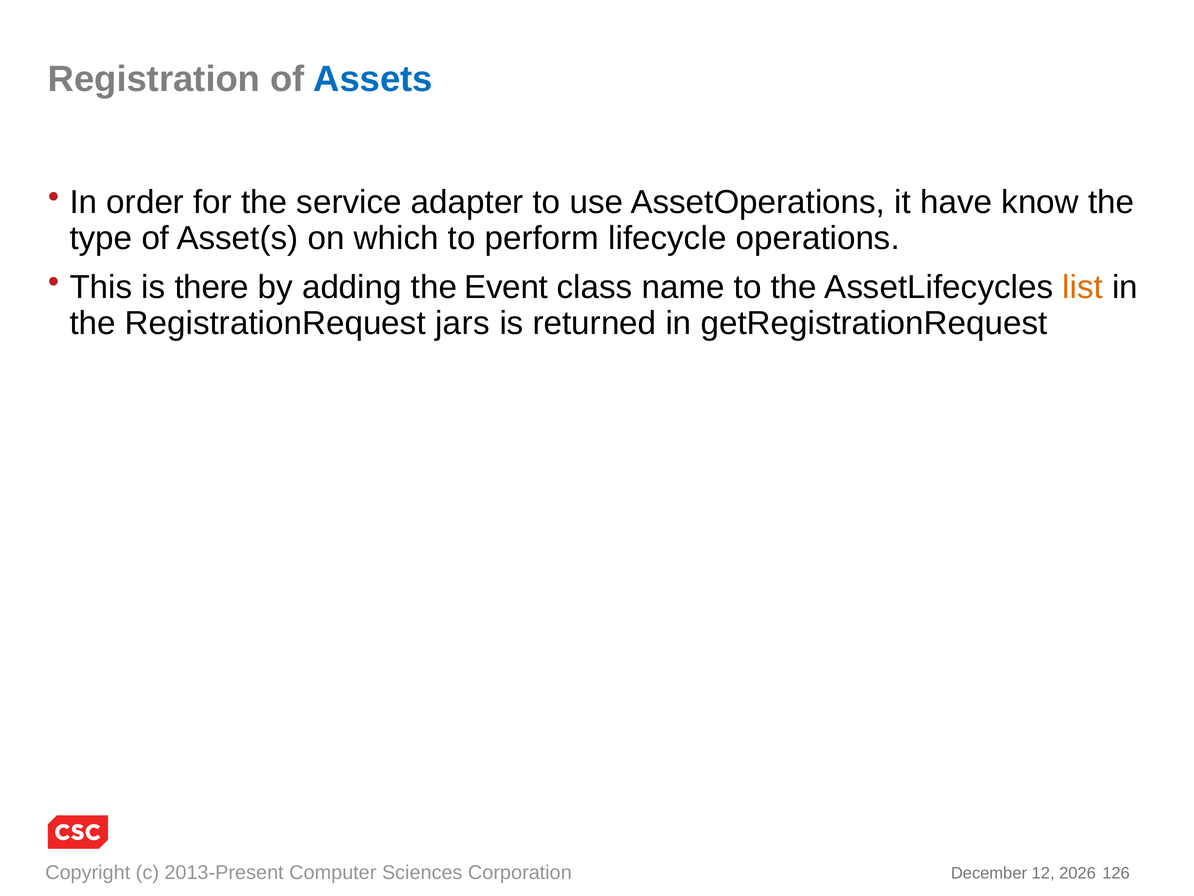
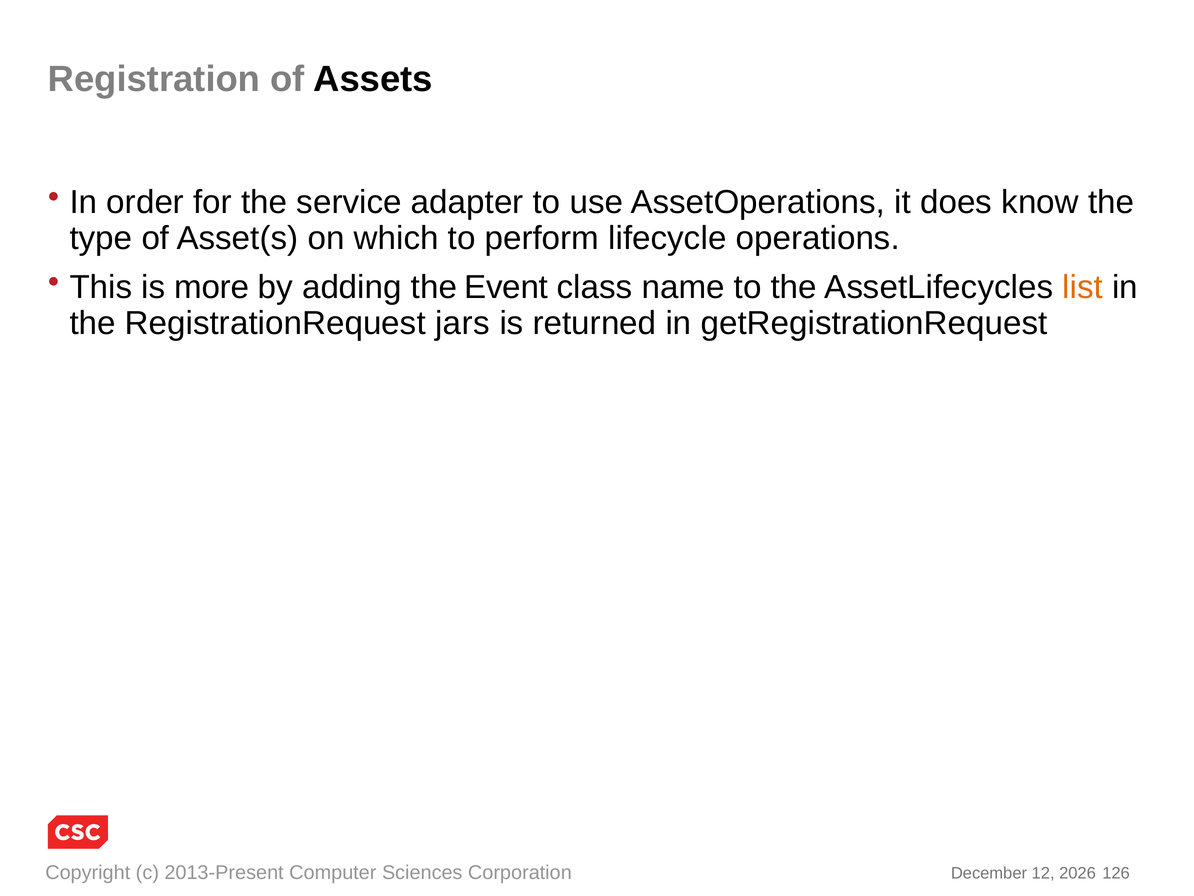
Assets colour: blue -> black (373, 79)
have: have -> does (956, 202)
there: there -> more (212, 287)
